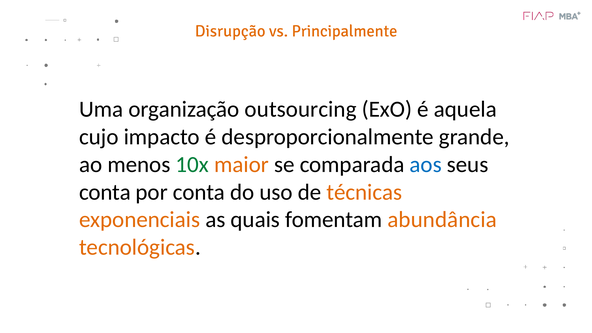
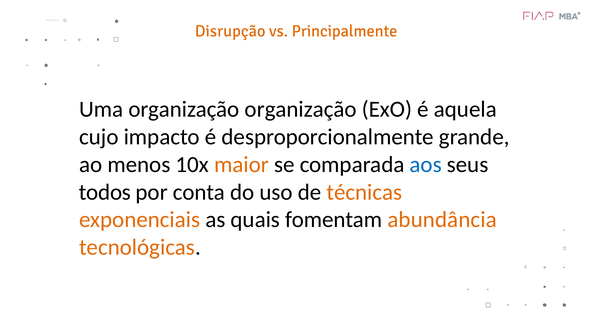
organização outsourcing: outsourcing -> organização (301, 109)
10x colour: green -> black (192, 165)
conta: conta -> todos (105, 192)
